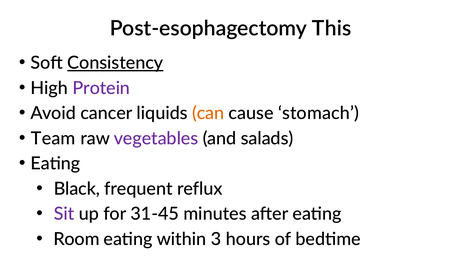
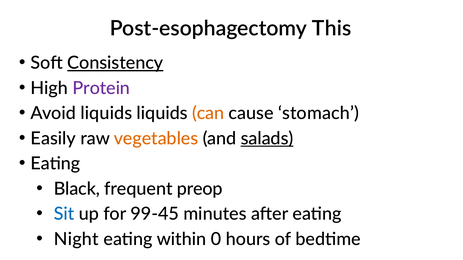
Avoid cancer: cancer -> liquids (106, 113)
Team: Team -> Easily (53, 139)
vegetables colour: purple -> orange (156, 139)
salads underline: none -> present (267, 139)
reflux: reflux -> preop (200, 189)
Sit colour: purple -> blue (64, 214)
31-45: 31-45 -> 99-45 (155, 214)
Room: Room -> Night (76, 240)
3: 3 -> 0 (216, 240)
